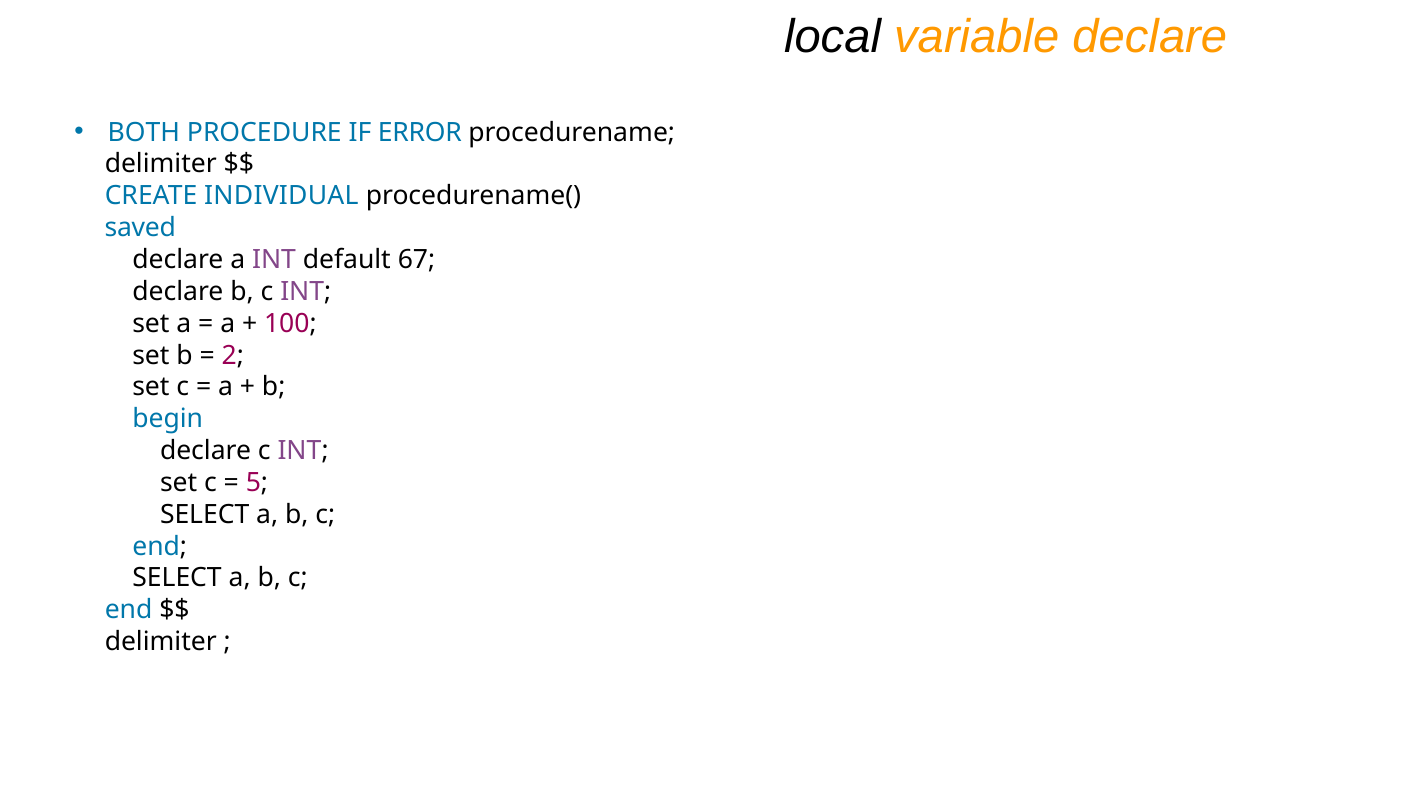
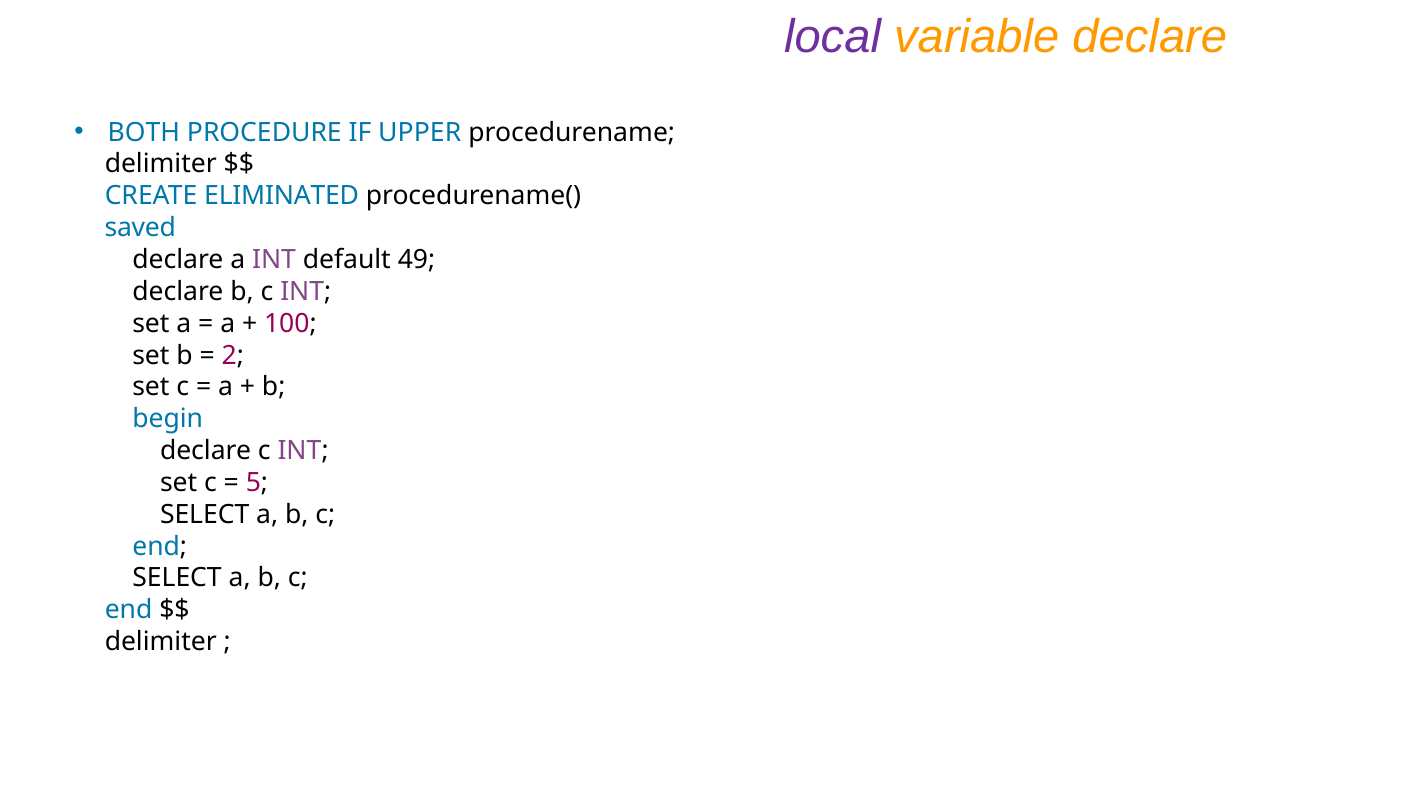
local colour: black -> purple (833, 37)
ERROR: ERROR -> UPPER (420, 132)
INDIVIDUAL: INDIVIDUAL -> ELIMINATED (282, 196)
67: 67 -> 49 (416, 260)
